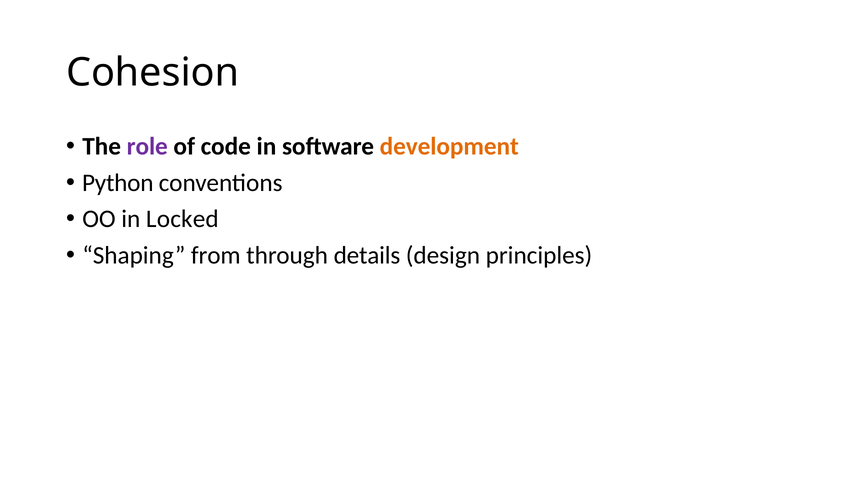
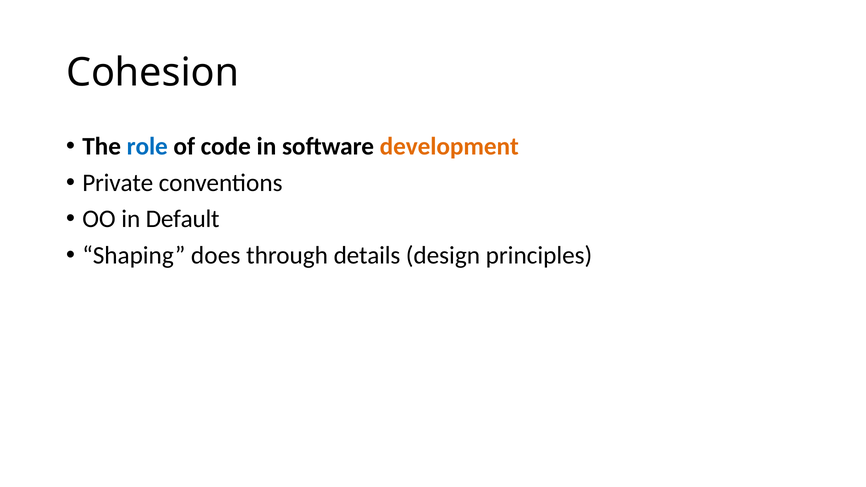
role colour: purple -> blue (147, 146)
Python: Python -> Private (118, 183)
Locked: Locked -> Default (183, 219)
from: from -> does (216, 255)
